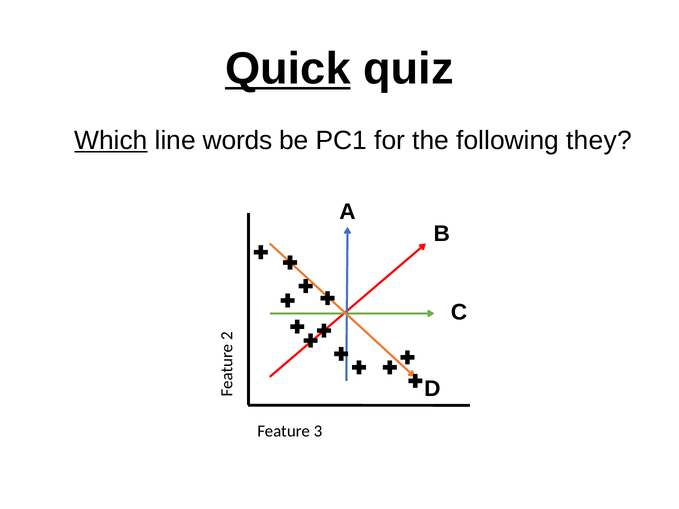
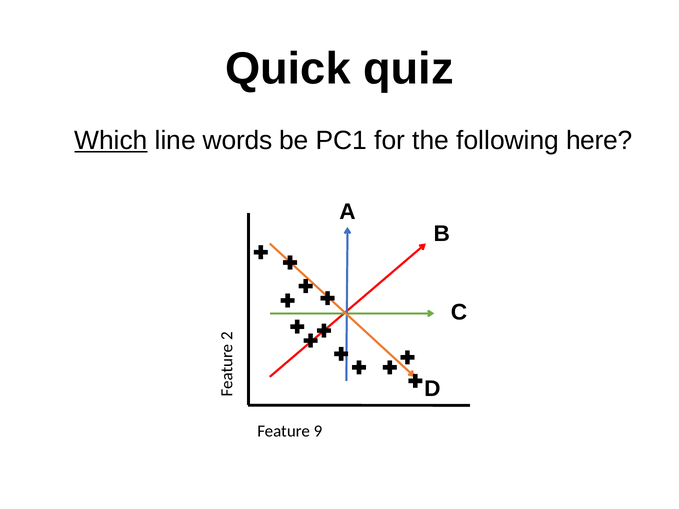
Quick underline: present -> none (288, 69)
they: they -> here (599, 141)
3: 3 -> 9 (318, 432)
